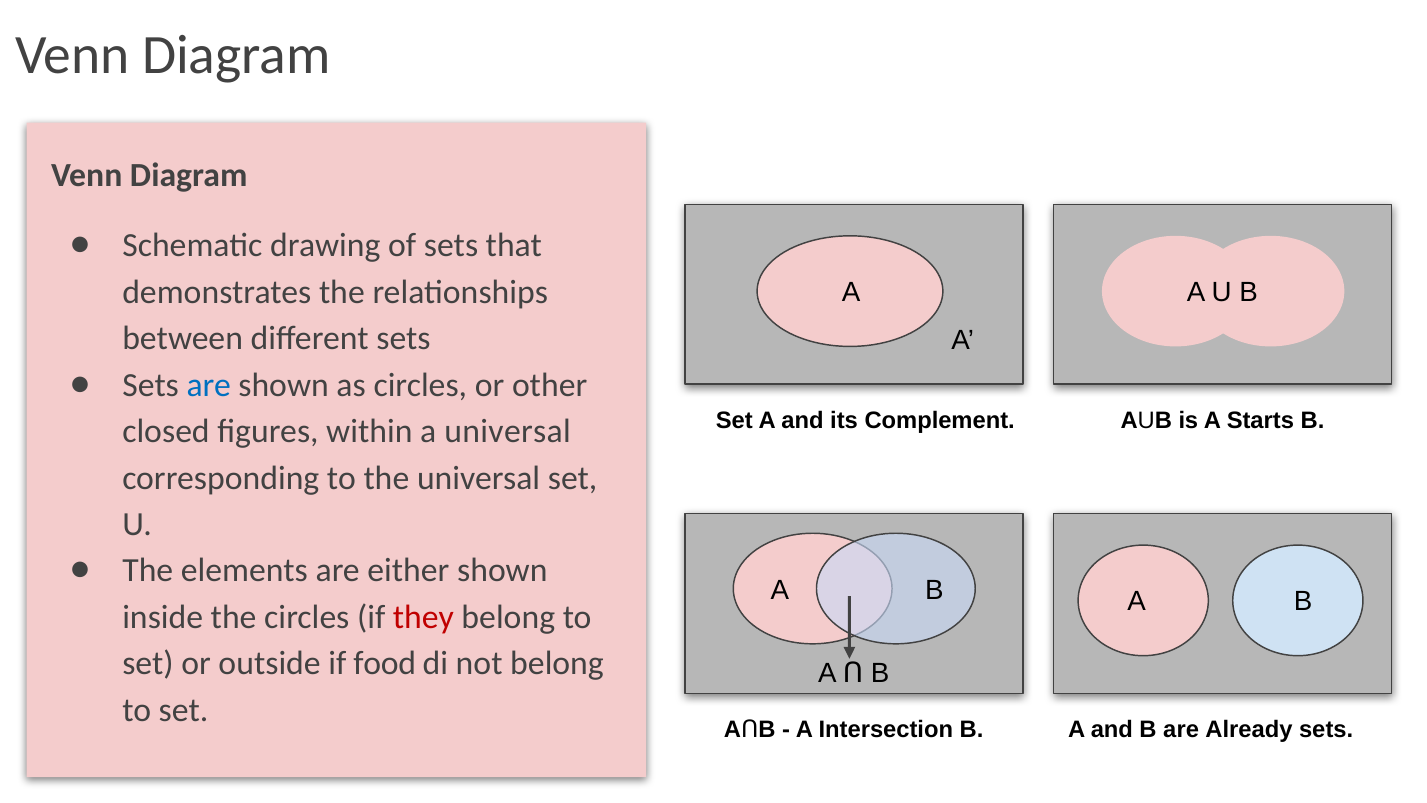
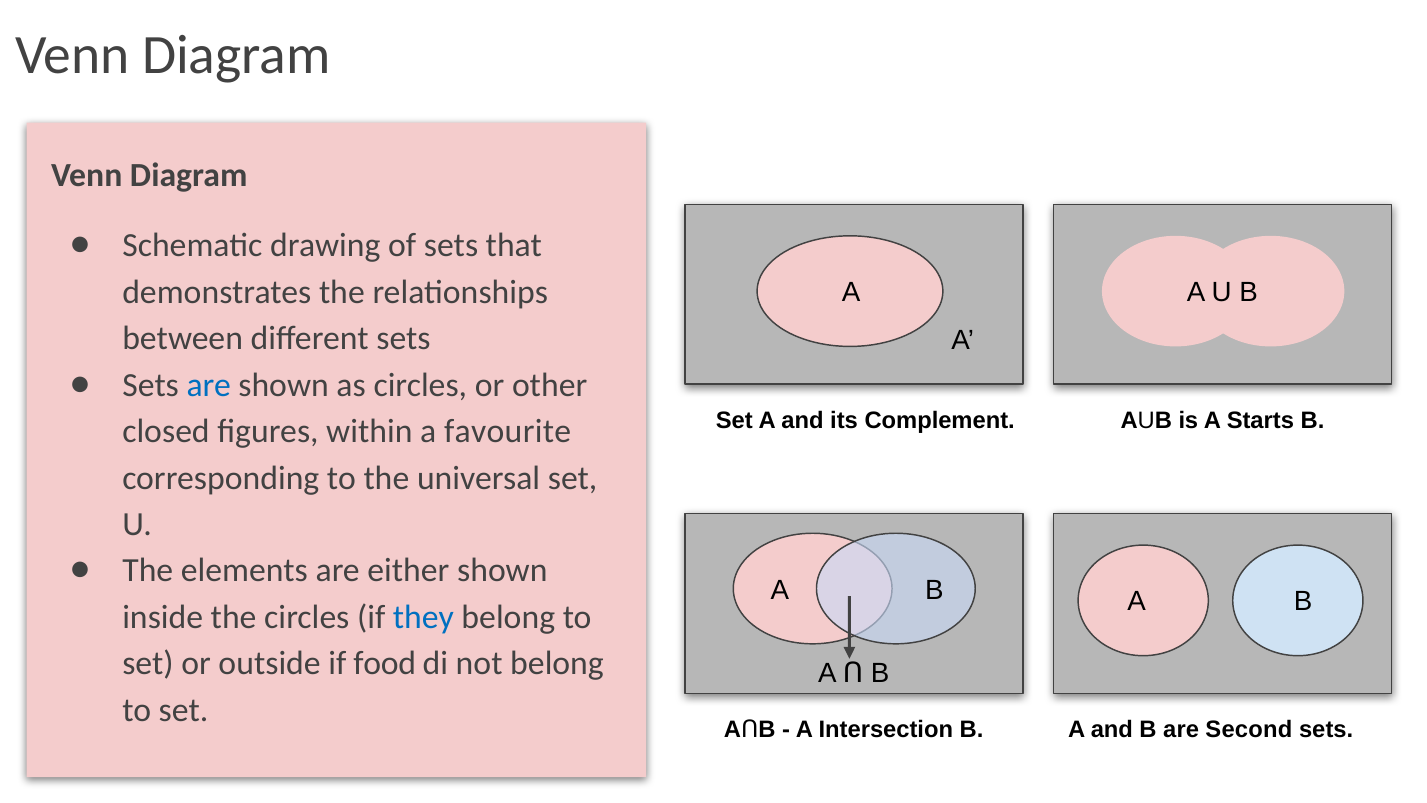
a universal: universal -> favourite (508, 431)
they colour: red -> blue (423, 617)
Already: Already -> Second (1249, 730)
